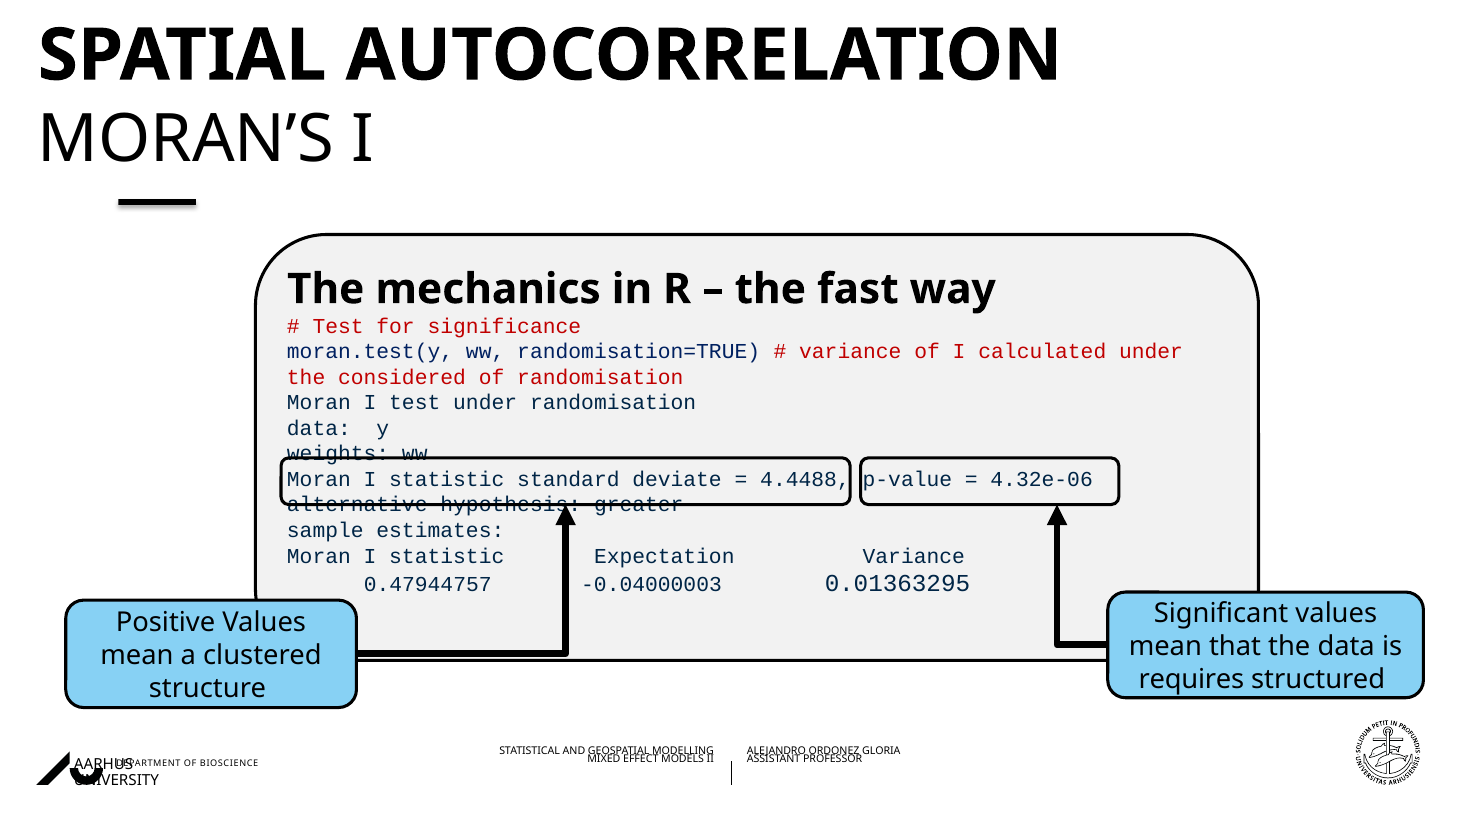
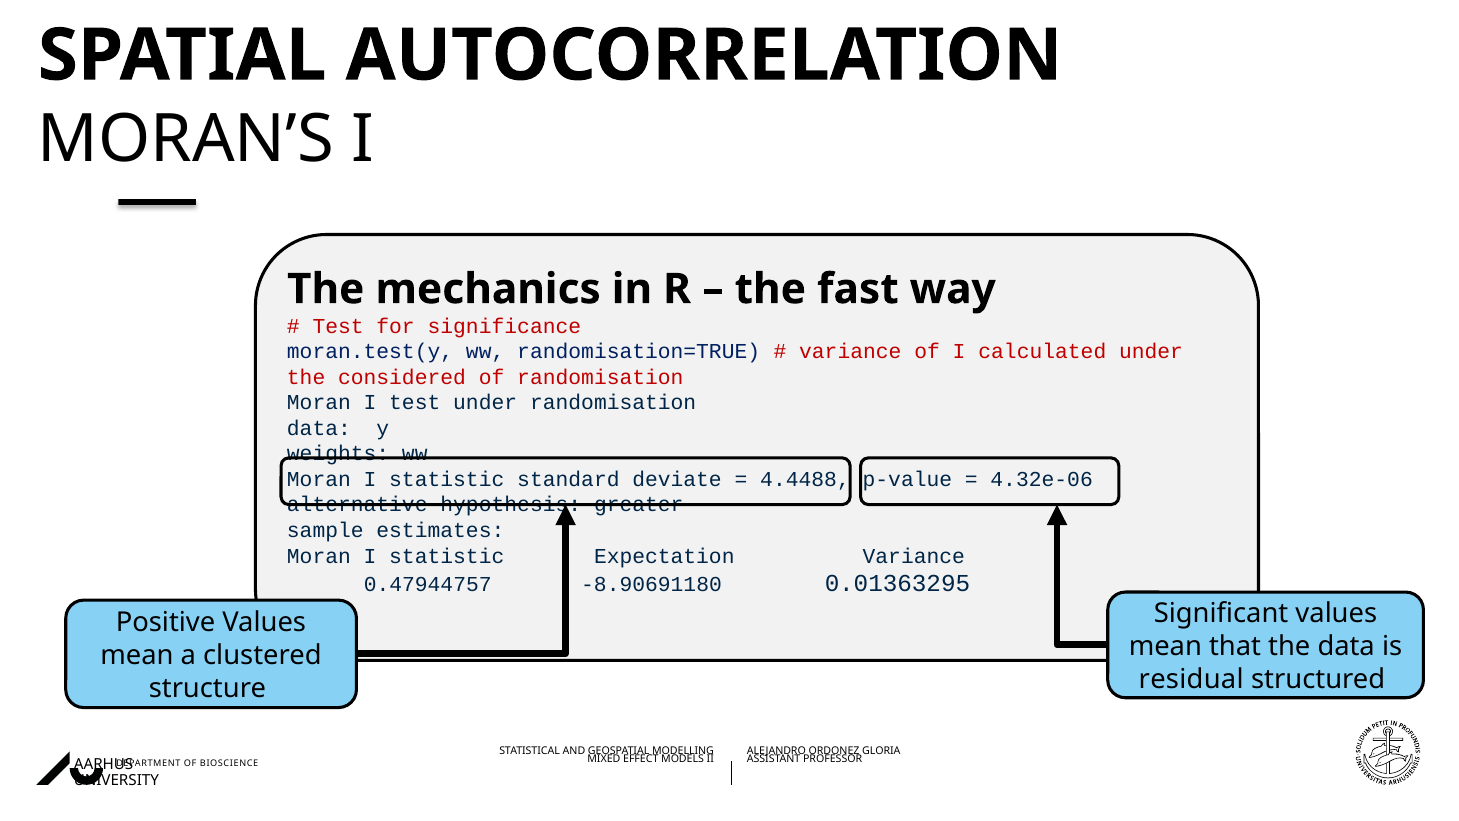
-0.04000003: -0.04000003 -> -8.90691180 (652, 585)
requires: requires -> residual (1191, 680)
